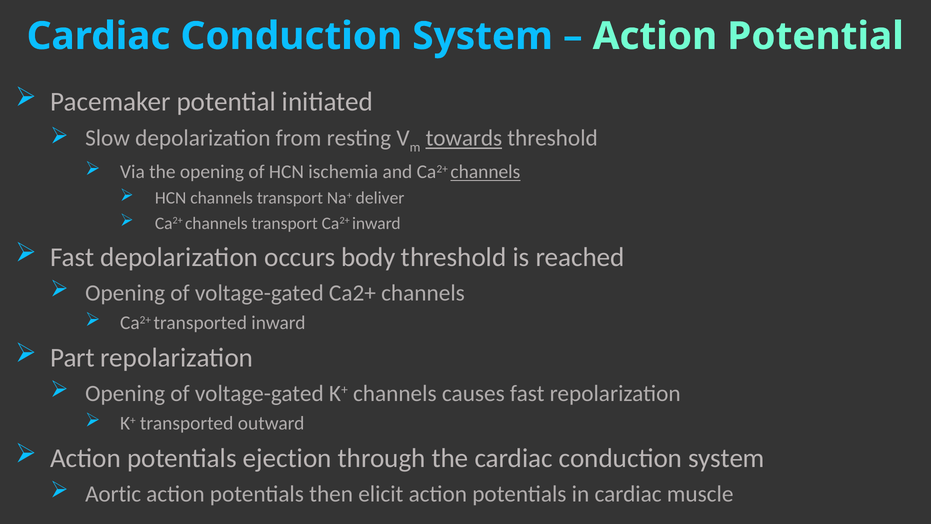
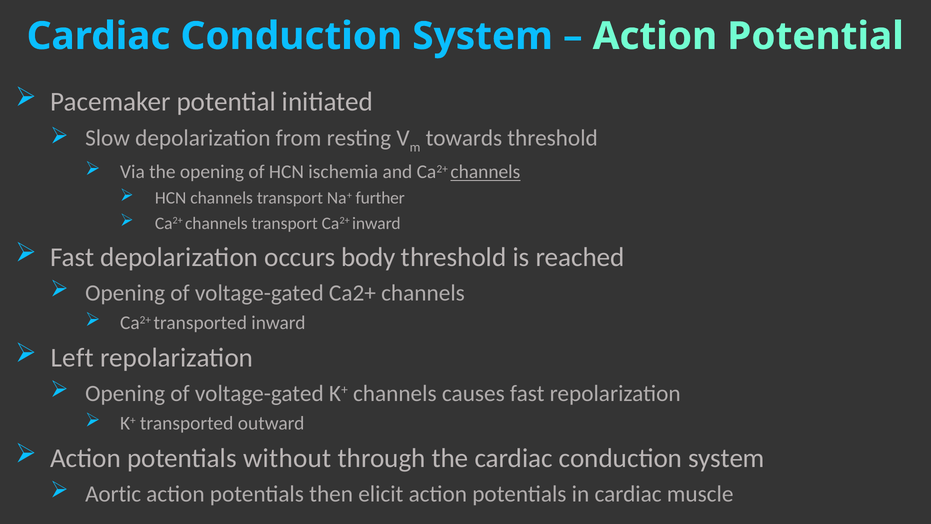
towards underline: present -> none (464, 138)
deliver: deliver -> further (380, 198)
Part: Part -> Left (72, 358)
ejection: ejection -> without (287, 458)
